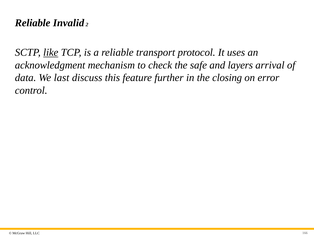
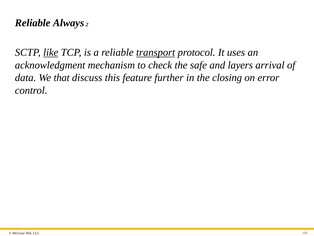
Invalid: Invalid -> Always (69, 23)
transport underline: none -> present (156, 52)
last: last -> that (62, 78)
